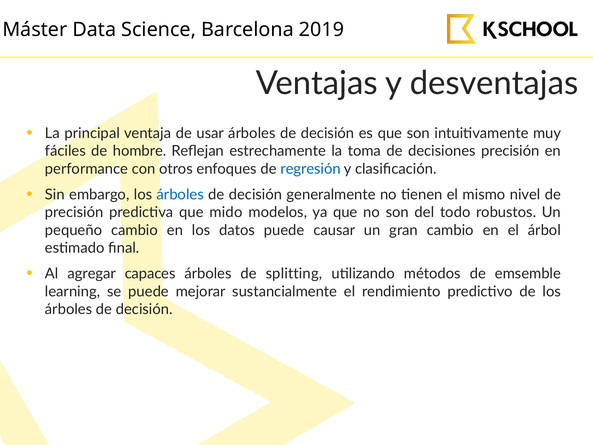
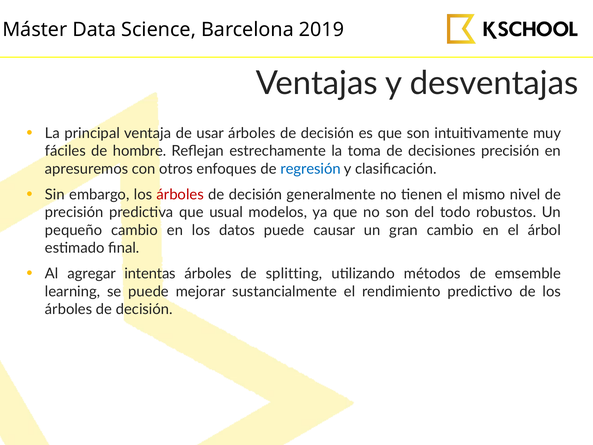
performance: performance -> apresuremos (87, 169)
árboles colour: blue -> red (180, 194)
mido: mido -> usual (226, 212)
capaces: capaces -> intentas (150, 274)
